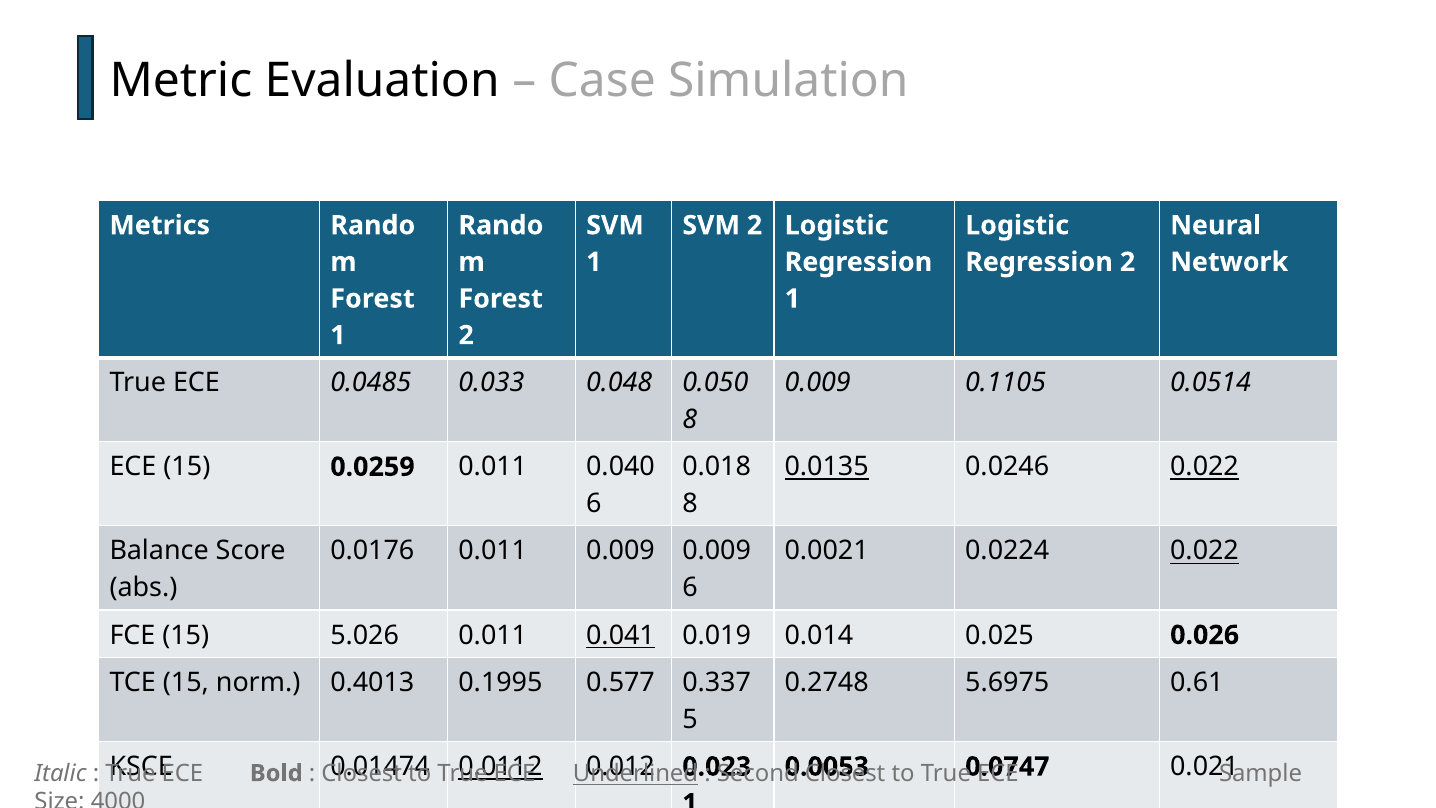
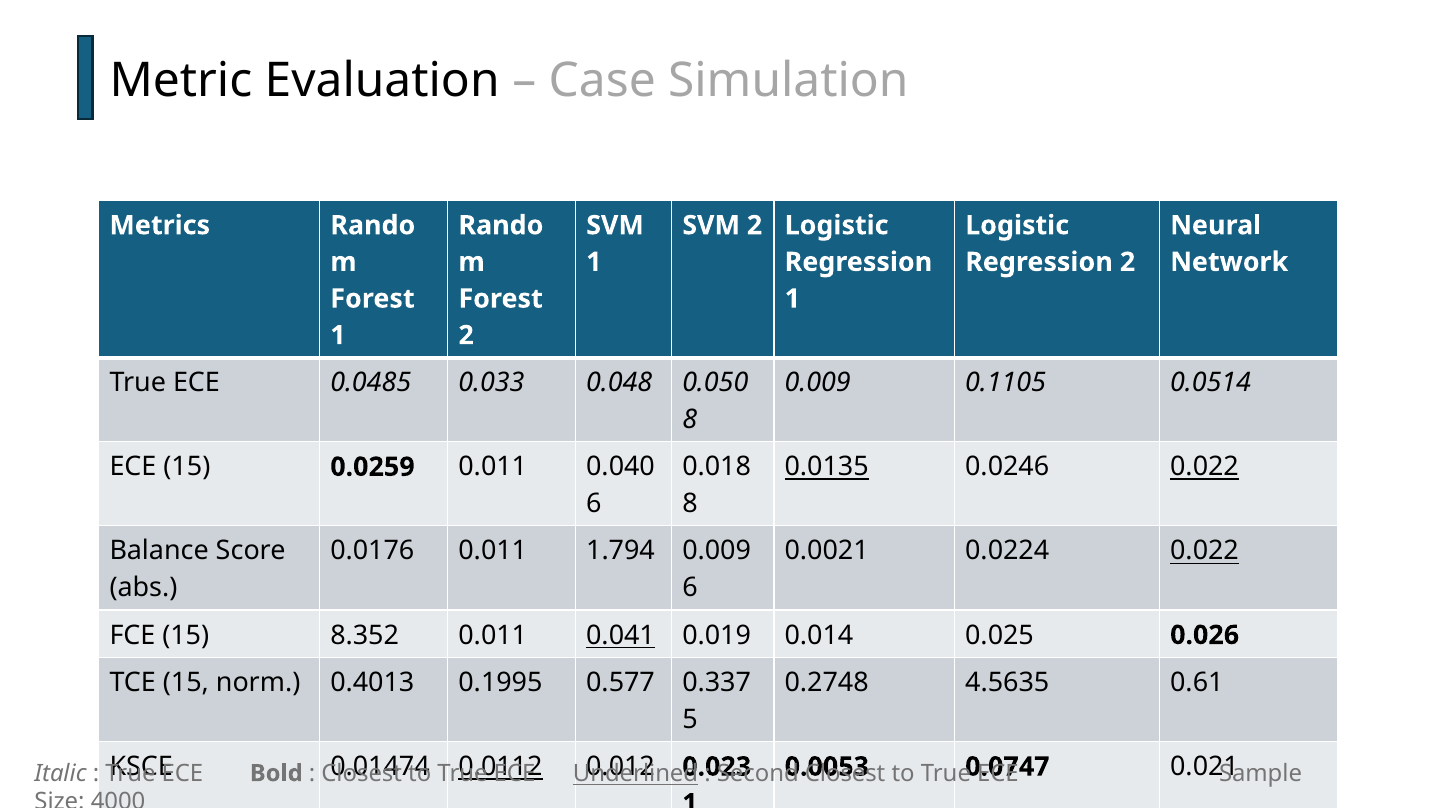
0.011 0.009: 0.009 -> 1.794 (621, 551)
5.026: 5.026 -> 8.352 (365, 635)
5.6975: 5.6975 -> 4.5635 (1007, 682)
